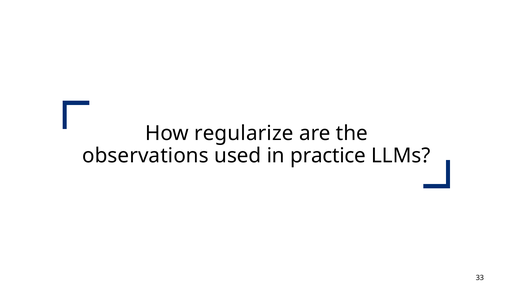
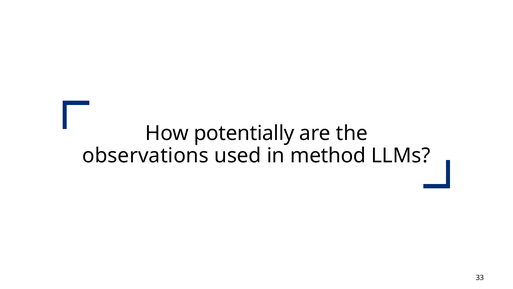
regularize: regularize -> potentially (244, 133)
practice: practice -> method (328, 155)
